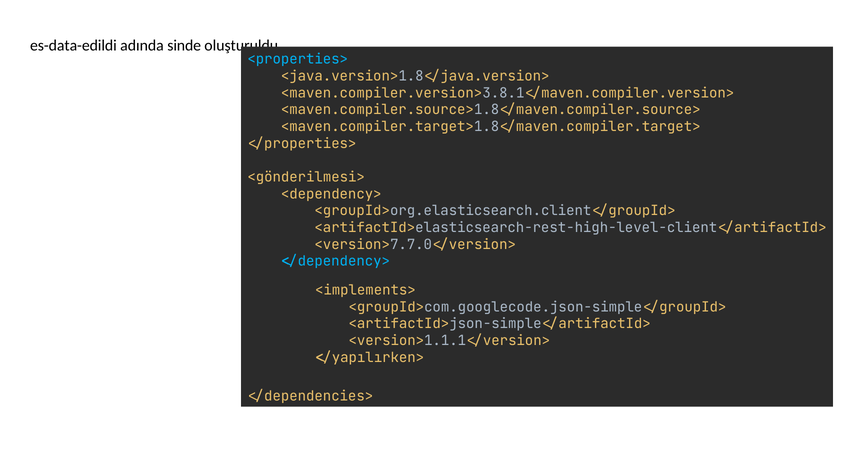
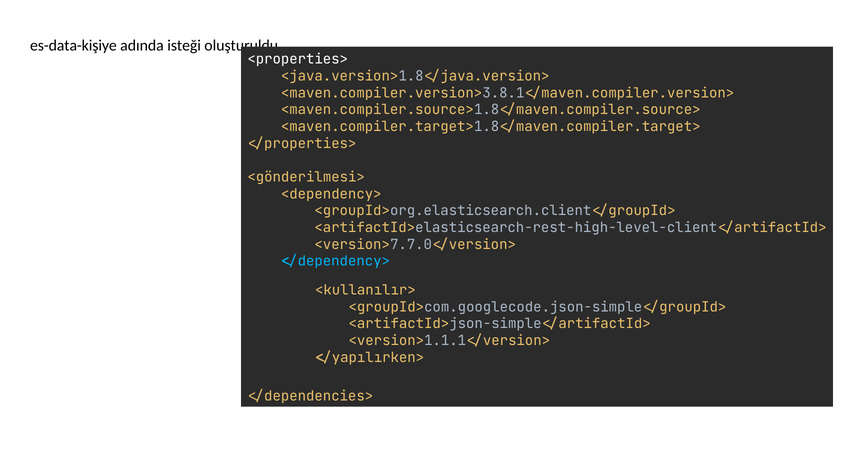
es-data-edildi: es-data-edildi -> es-data-kişiye (73, 46)
sinde: sinde -> isteği (184, 46)
<properties> colour: light blue -> white (298, 59)
<implements>: <implements> -> <kullanılır> (365, 290)
